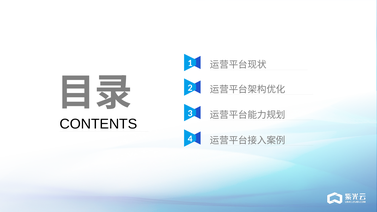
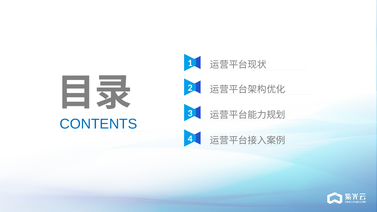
CONTENTS colour: black -> blue (98, 124)
